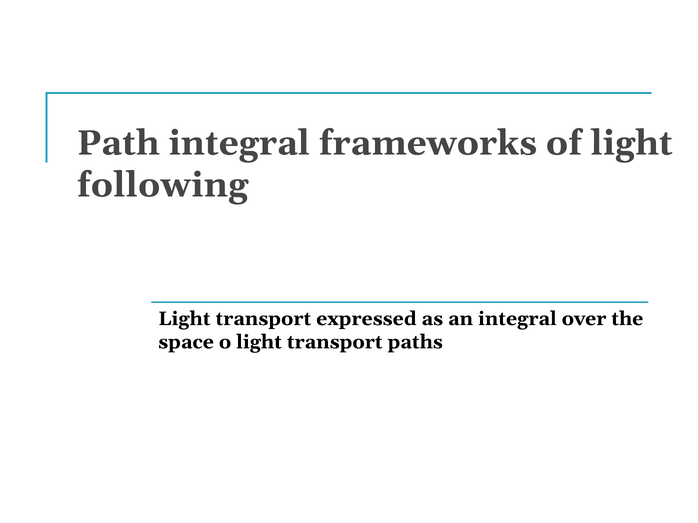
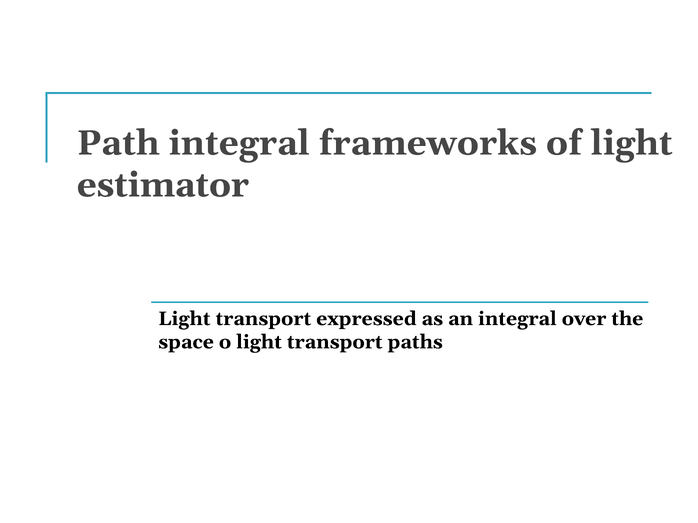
following: following -> estimator (163, 185)
